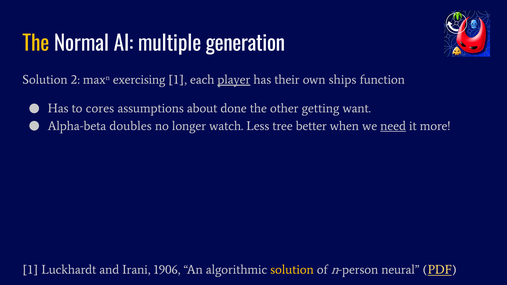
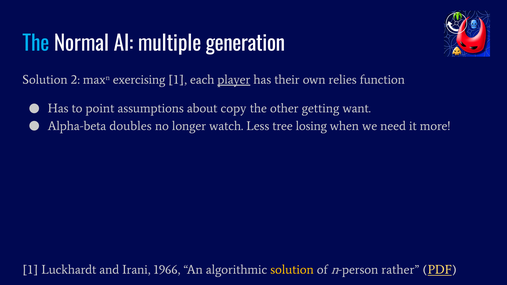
The colour: yellow -> light blue (36, 44)
ships: ships -> relies (343, 80)
cores: cores -> point (100, 108)
done: done -> copy (233, 108)
better: better -> losing (311, 126)
need underline: present -> none (393, 126)
1906: 1906 -> 1966 (167, 270)
neural: neural -> rather (400, 270)
